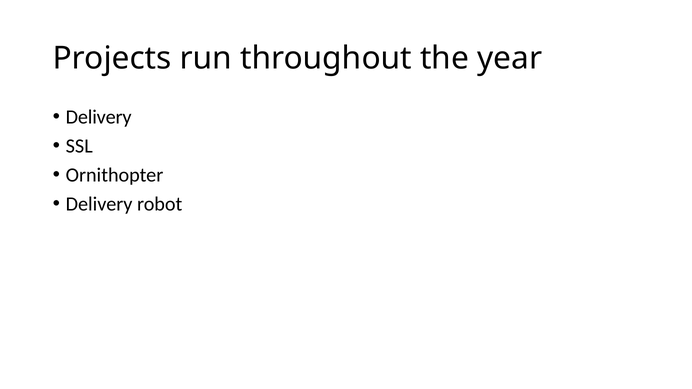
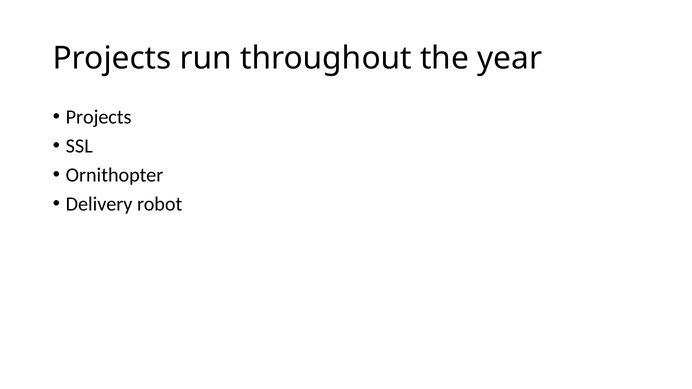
Delivery: Delivery -> Projects (99, 117)
